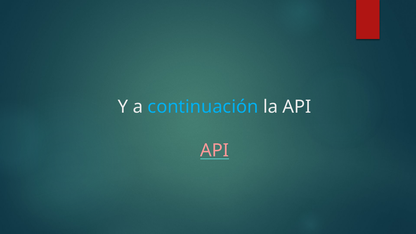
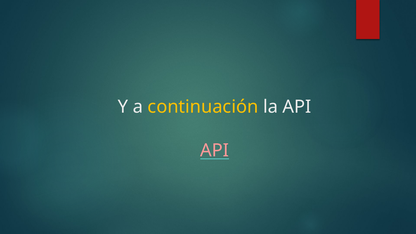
continuación colour: light blue -> yellow (203, 107)
